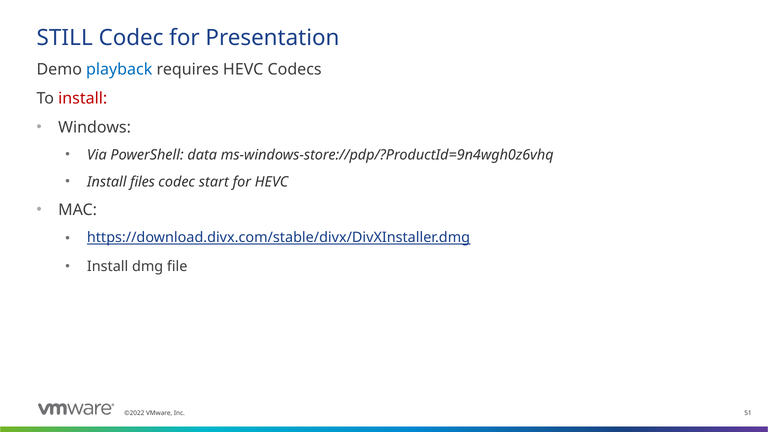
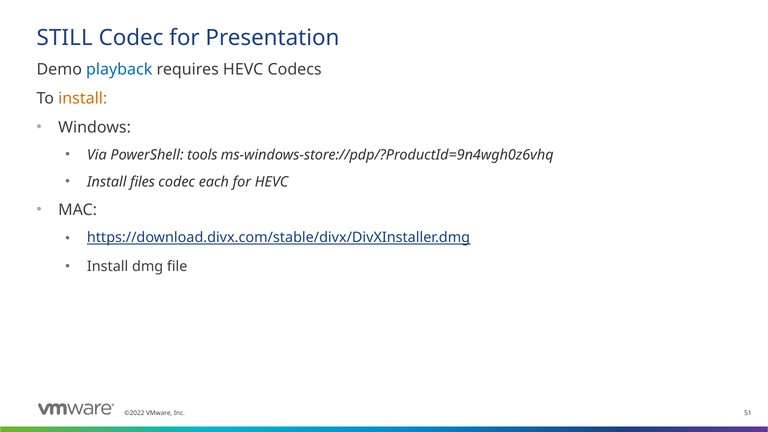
install colour: red -> orange (83, 98)
data: data -> tools (202, 155)
start: start -> each (214, 182)
